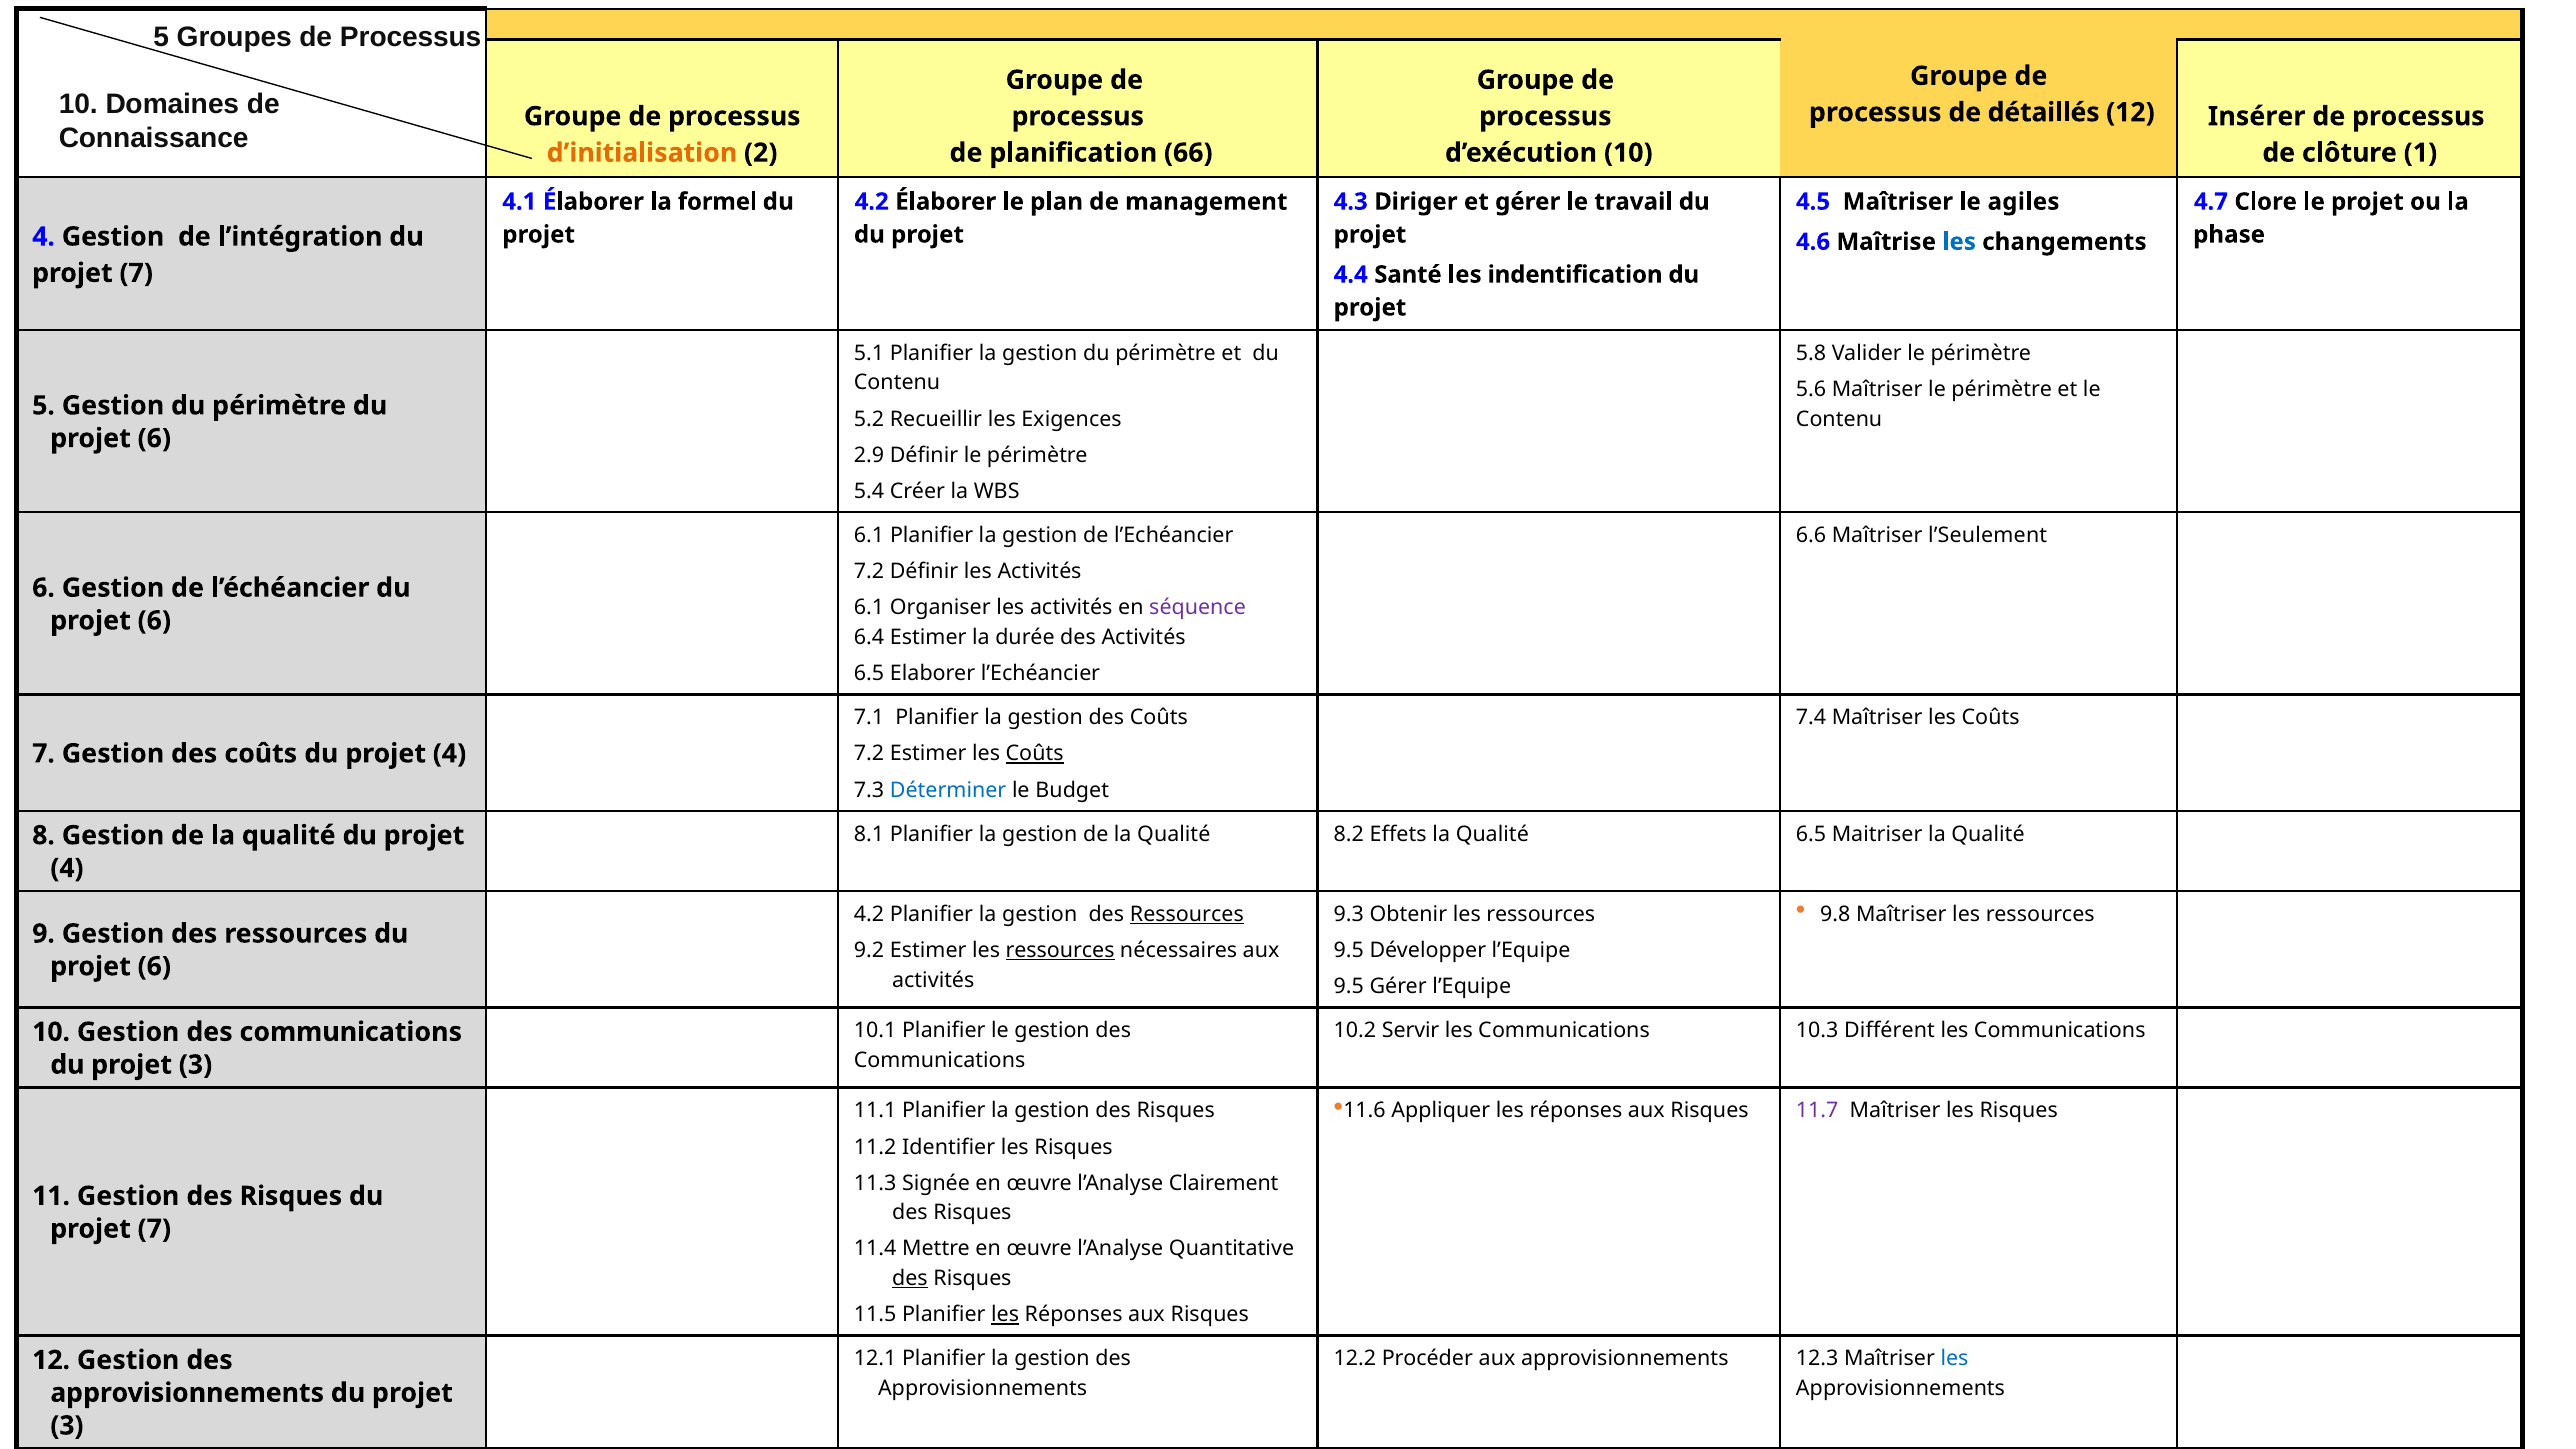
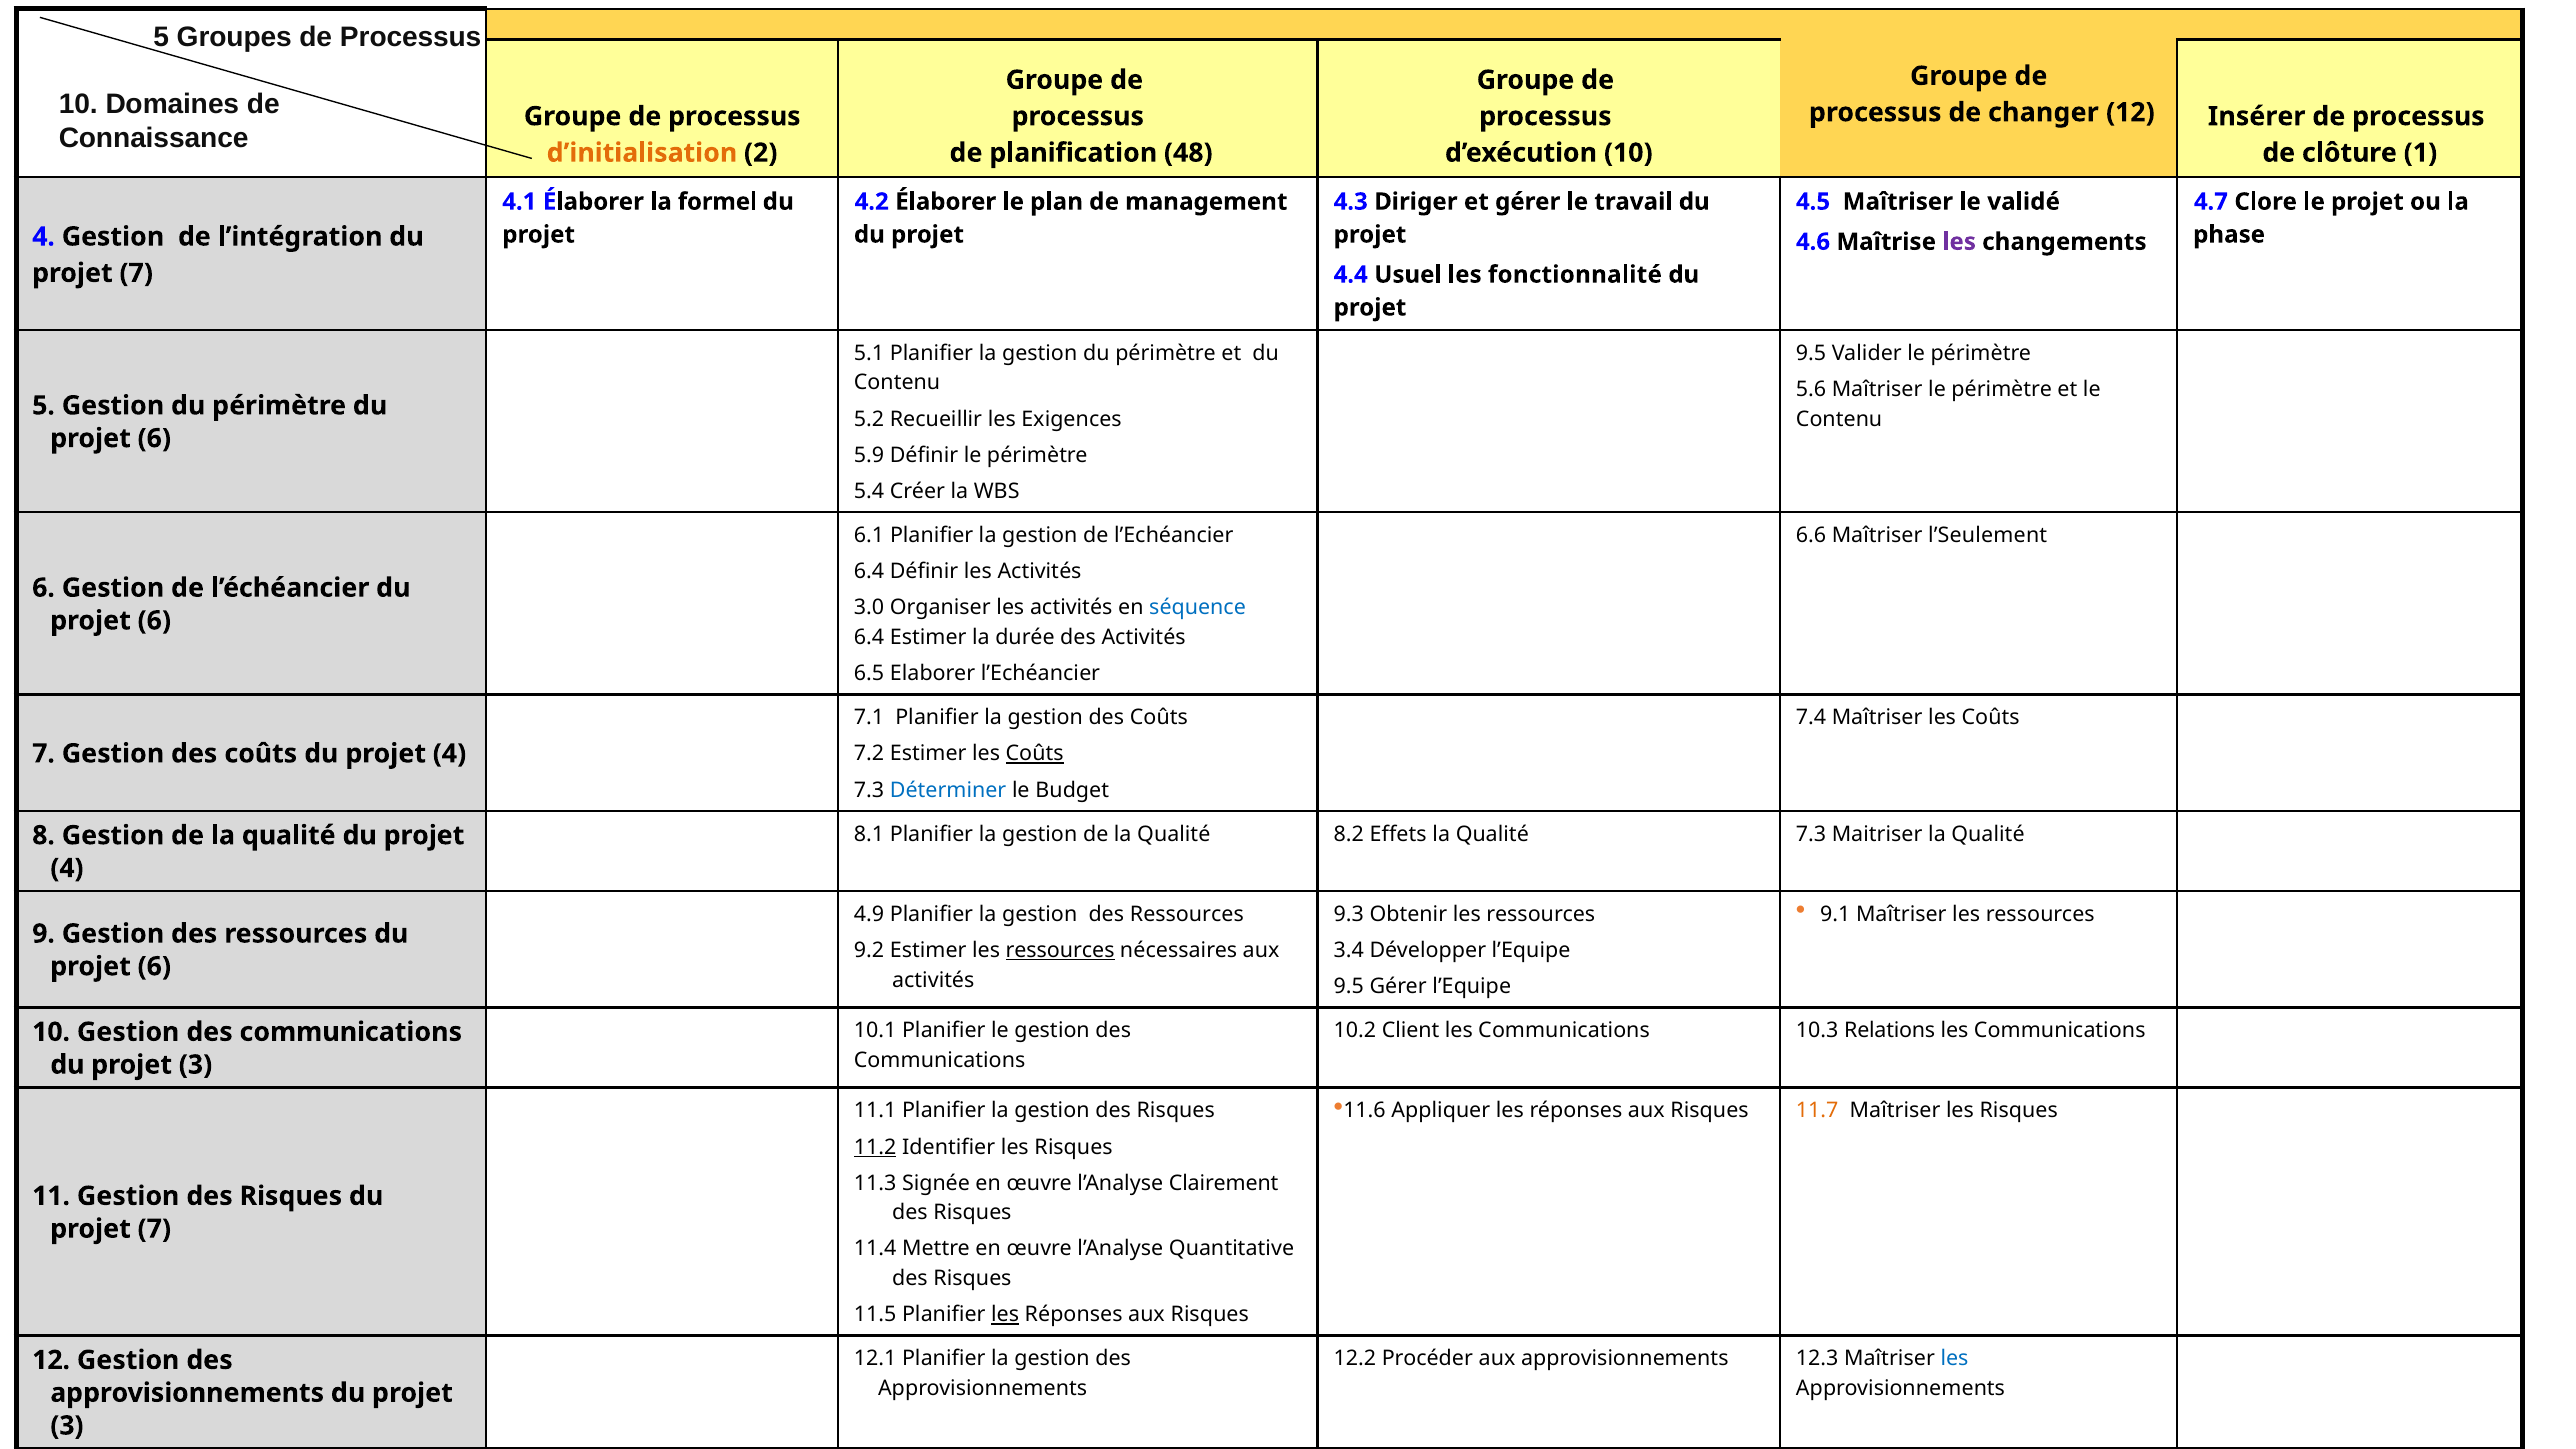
détaillés: détaillés -> changer (2043, 112)
66: 66 -> 48 (1188, 153)
agiles: agiles -> validé (2024, 202)
les colour: blue -> purple (1959, 242)
Santé: Santé -> Usuel (1408, 275)
indentification: indentification -> fonctionnalité (1575, 275)
5.8: 5.8 -> 9.5 (1811, 353)
2.9: 2.9 -> 5.9 (869, 455)
7.2: 7.2 -> 6.4 (869, 572)
6.1: 6.1 -> 3.0 (869, 608)
séquence colour: purple -> blue (1198, 608)
Qualité 6.5: 6.5 -> 7.3 (1811, 834)
9.8: 9.8 -> 9.1 (1835, 914)
4.2: 4.2 -> 4.9 (869, 914)
Ressources underline: present -> none (1187, 914)
9.5: 9.5 -> 3.4 (1349, 950)
Servir: Servir -> Client (1411, 1031)
Différent: Différent -> Relations (1890, 1031)
11.7 colour: purple -> orange (1817, 1111)
11.2 underline: none -> present (875, 1147)
des underline: present -> none (910, 1279)
